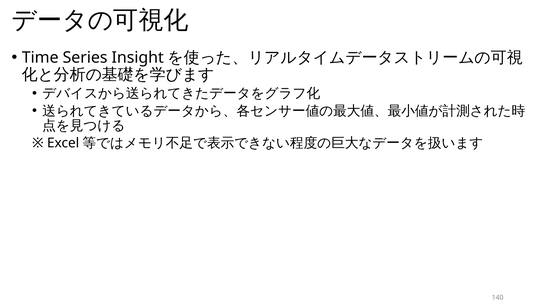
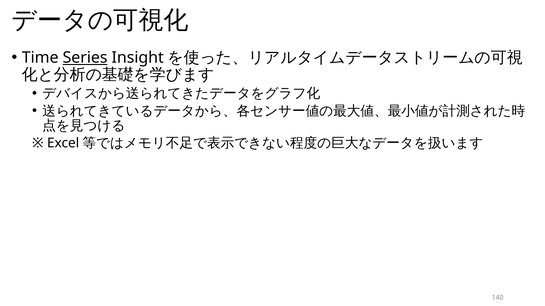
Series underline: none -> present (85, 58)
